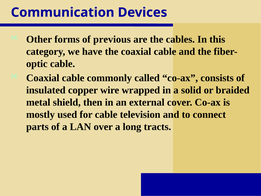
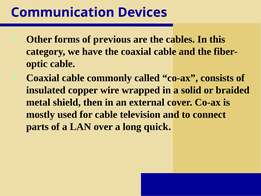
tracts: tracts -> quick (157, 127)
